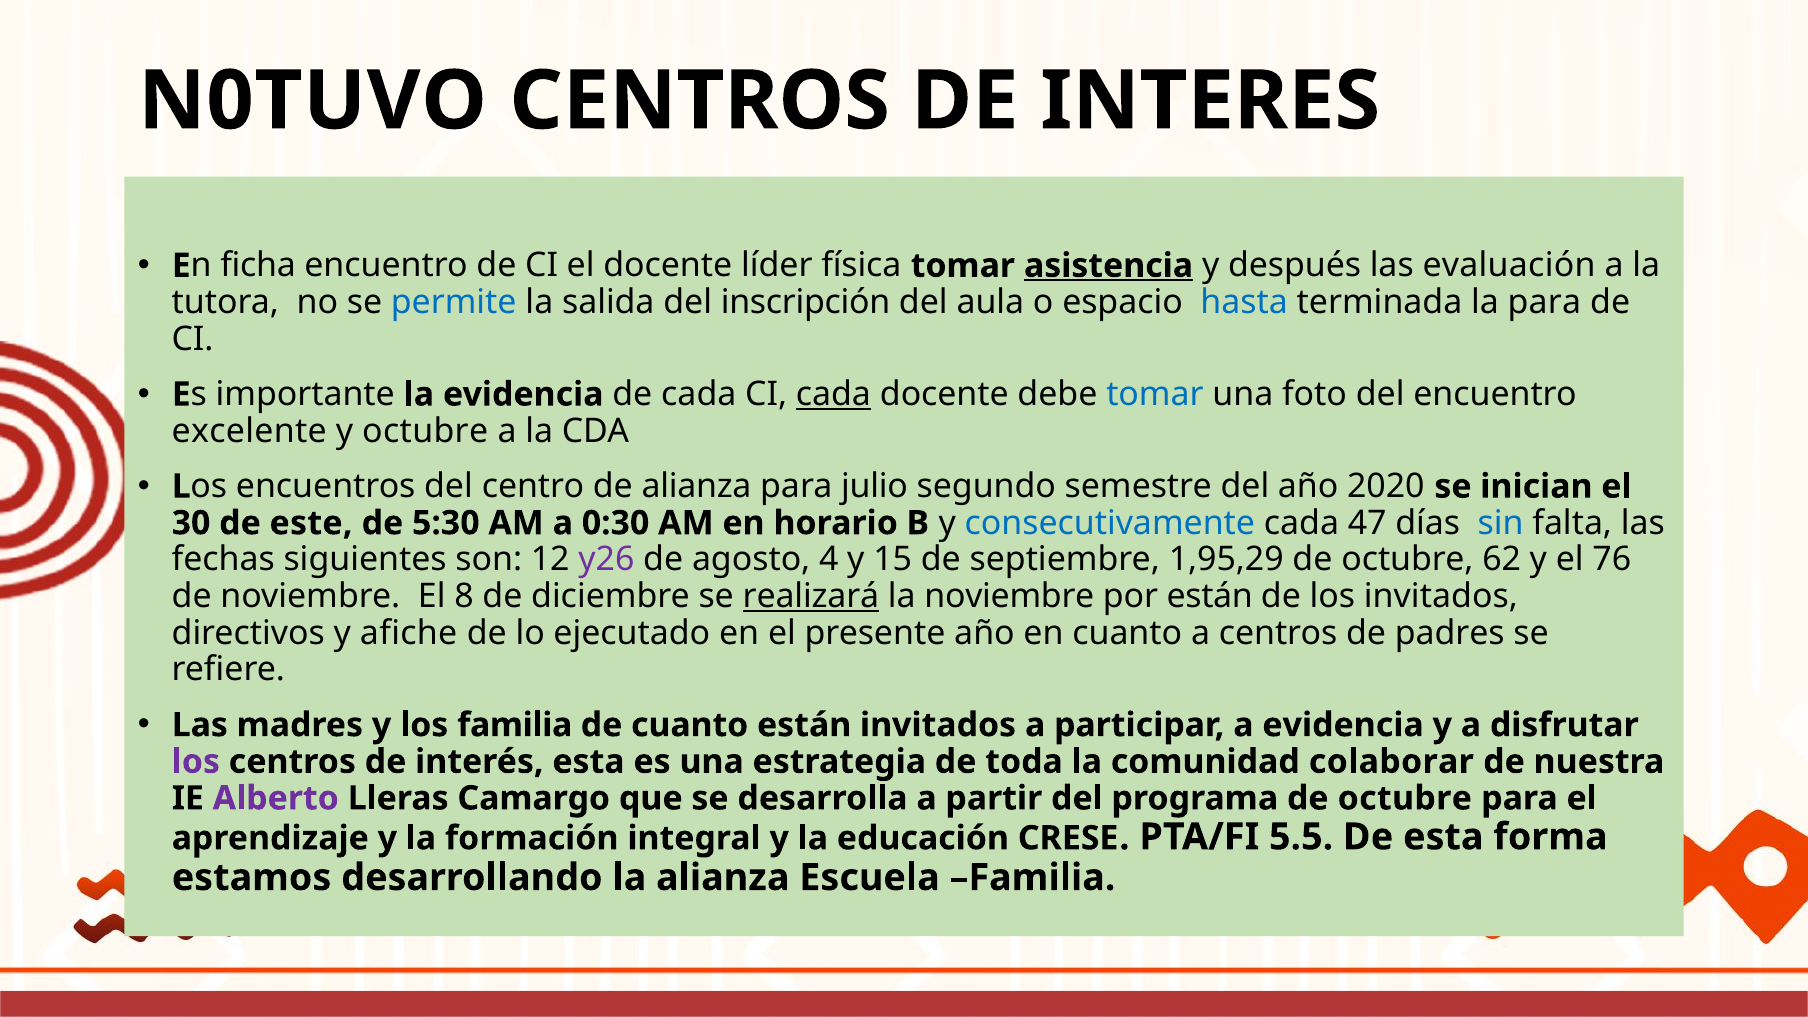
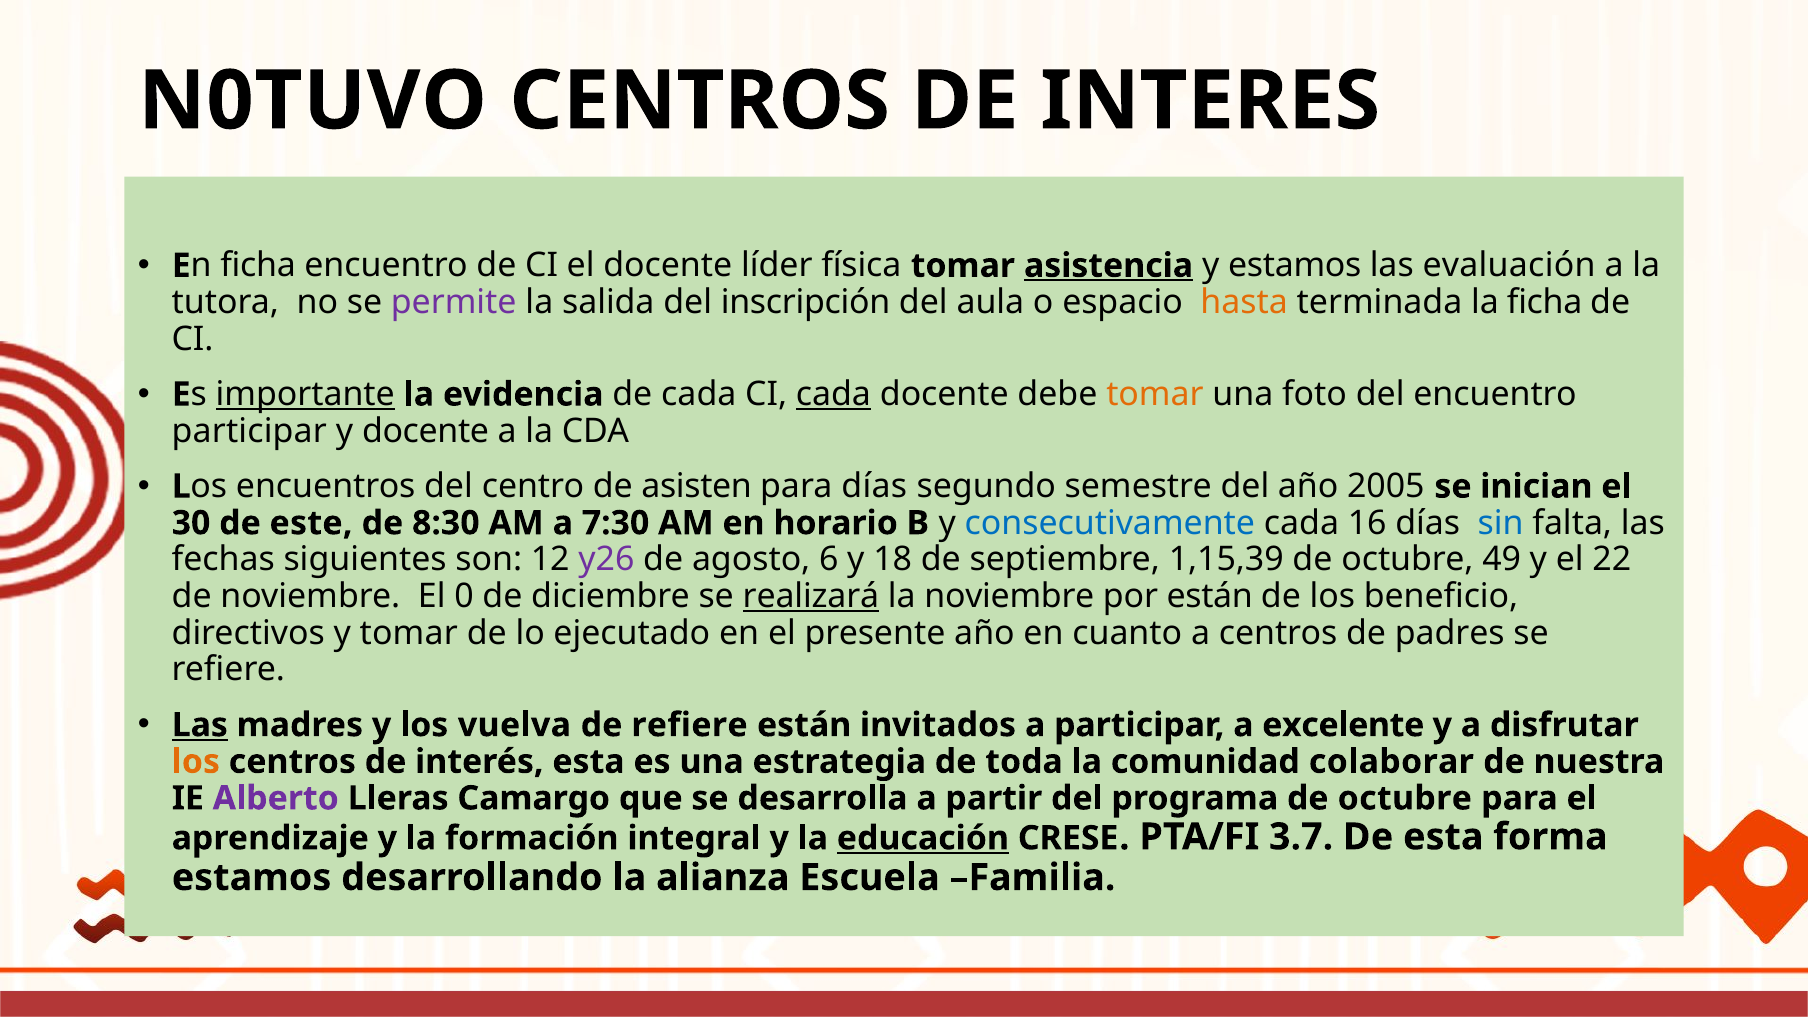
y después: después -> estamos (1295, 266)
permite colour: blue -> purple (454, 302)
hasta colour: blue -> orange (1244, 302)
la para: para -> ficha (1545, 302)
importante underline: none -> present (305, 394)
tomar colour: blue -> orange (1155, 394)
excelente: excelente -> participar (249, 431)
y octubre: octubre -> docente (426, 431)
de alianza: alianza -> asisten (697, 486)
para julio: julio -> días (874, 486)
2020: 2020 -> 2005 (1386, 486)
5:30: 5:30 -> 8:30 (446, 523)
0:30: 0:30 -> 7:30 (616, 523)
47: 47 -> 16 (1367, 523)
4: 4 -> 6 (829, 560)
15: 15 -> 18 (893, 560)
1,95,29: 1,95,29 -> 1,15,39 (1226, 560)
62: 62 -> 49 (1502, 560)
76: 76 -> 22 (1612, 560)
8: 8 -> 0 (464, 596)
los invitados: invitados -> beneficio (1441, 596)
y afiche: afiche -> tomar (409, 633)
Las underline: none -> present (200, 725)
los familia: familia -> vuelva (514, 725)
de cuanto: cuanto -> refiere (689, 725)
a evidencia: evidencia -> excelente (1343, 725)
los colour: purple -> orange (196, 762)
educación underline: none -> present (923, 838)
5.5: 5.5 -> 3.7 (1301, 837)
